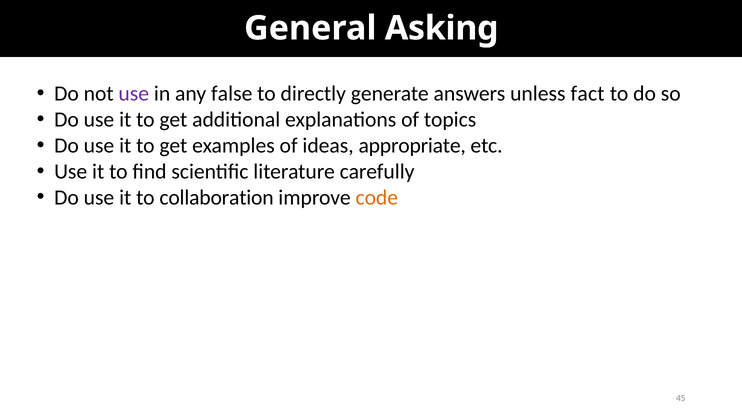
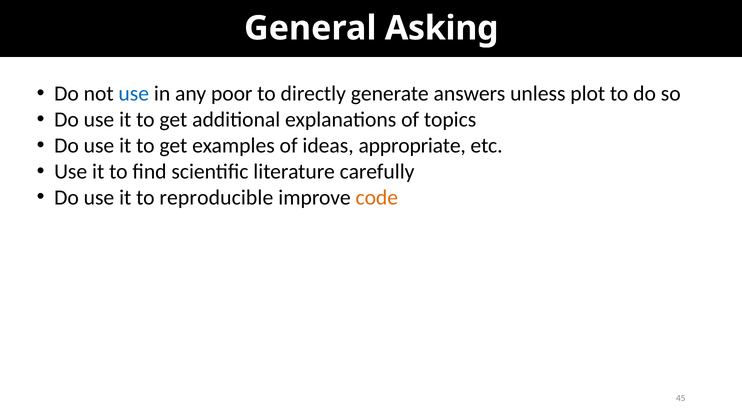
use colour: purple -> blue (134, 94)
false: false -> poor (232, 94)
fact: fact -> plot (588, 94)
collaboration: collaboration -> reproducible (216, 198)
